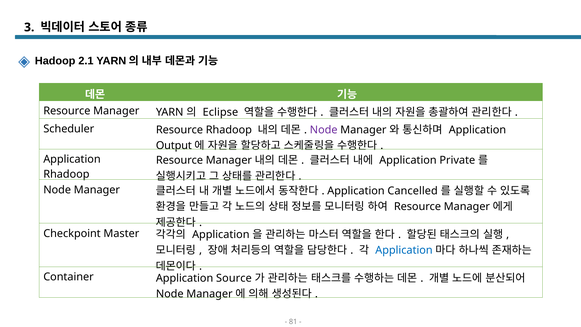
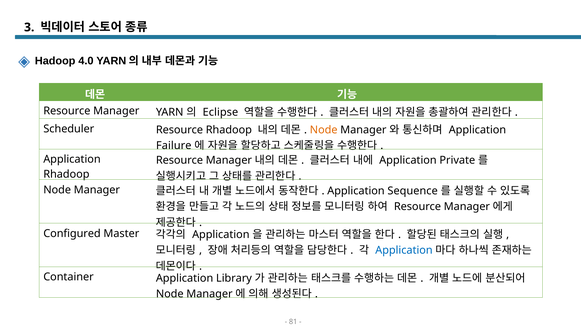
2.1: 2.1 -> 4.0 (86, 61)
Node colour: purple -> orange (324, 130)
Output: Output -> Failure (174, 146)
Cancelled: Cancelled -> Sequence (413, 191)
Checkpoint: Checkpoint -> Configured (72, 233)
Source: Source -> Library (234, 278)
